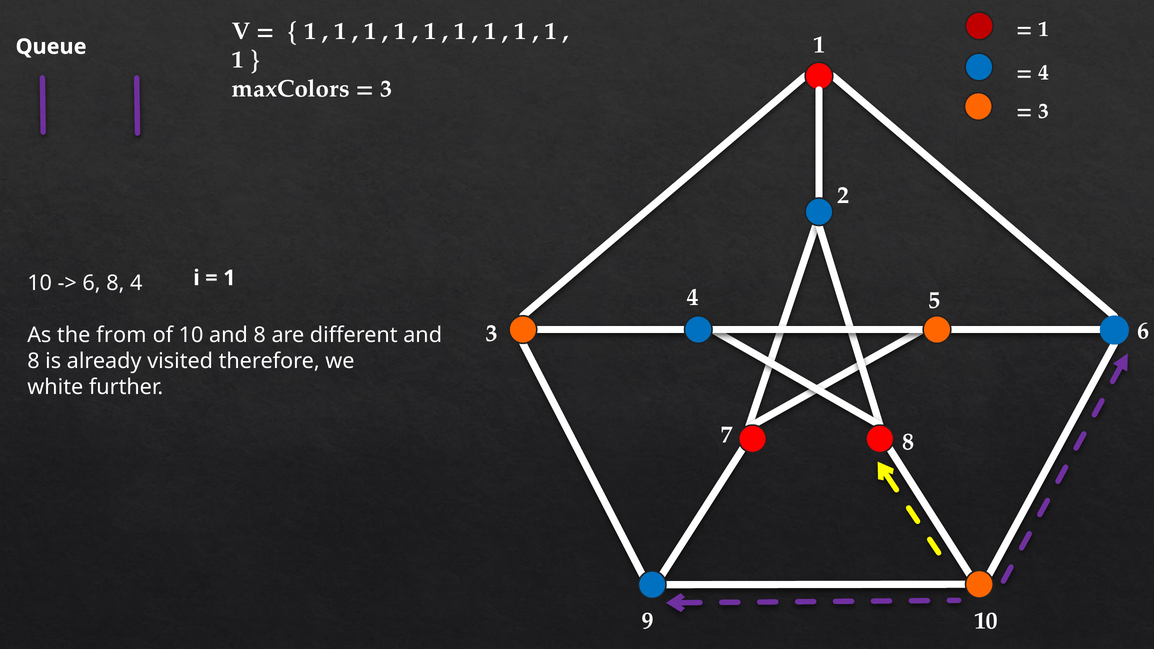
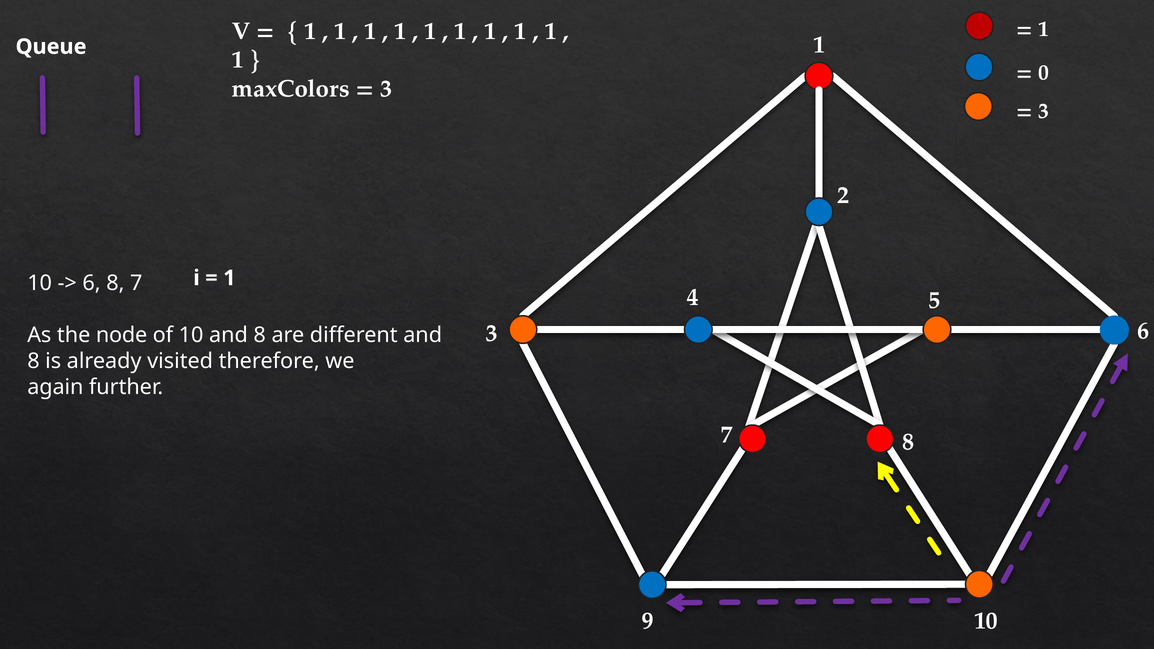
4: 4 -> 0 (1044, 72)
8 4: 4 -> 7 (136, 283)
from: from -> node (122, 335)
white: white -> again (55, 387)
